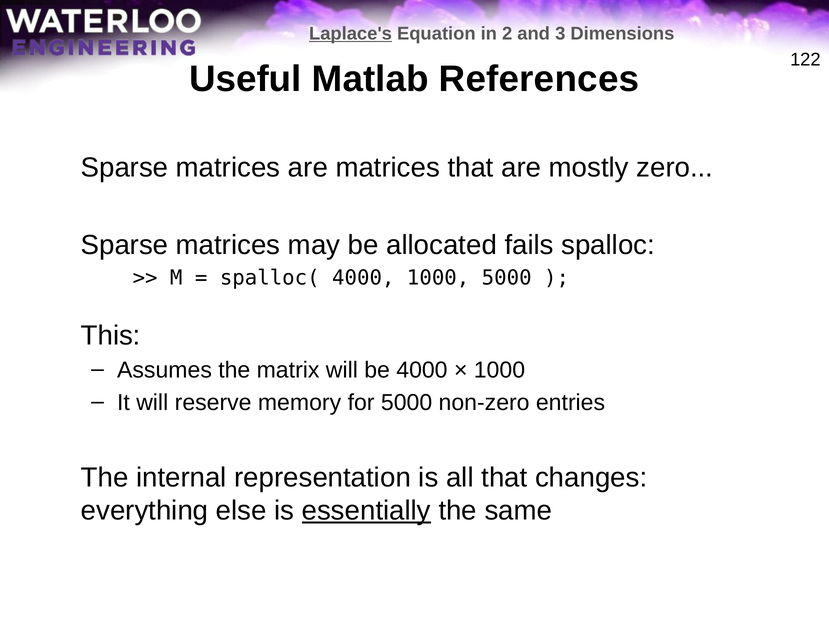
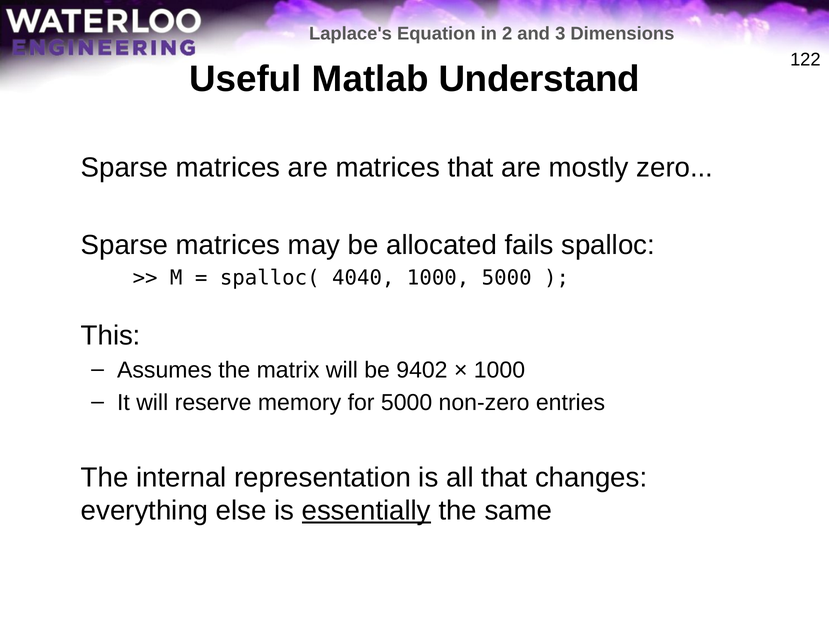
Laplace's underline: present -> none (351, 34)
References: References -> Understand (539, 79)
spalloc( 4000: 4000 -> 4040 (363, 278)
be 4000: 4000 -> 9402 (422, 370)
